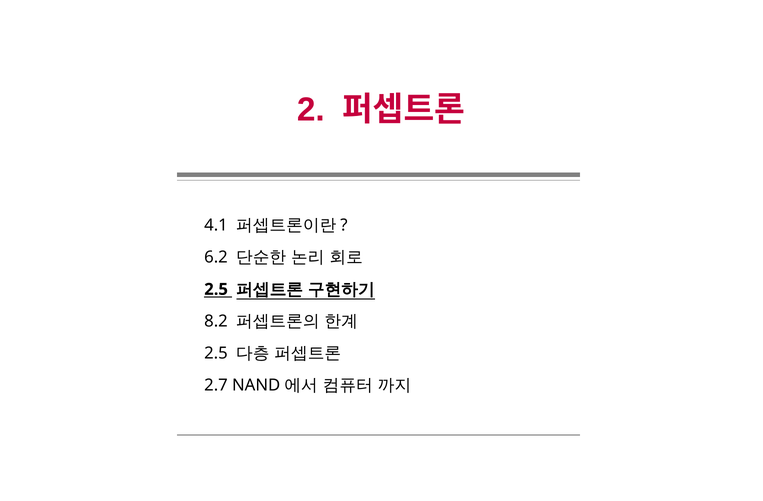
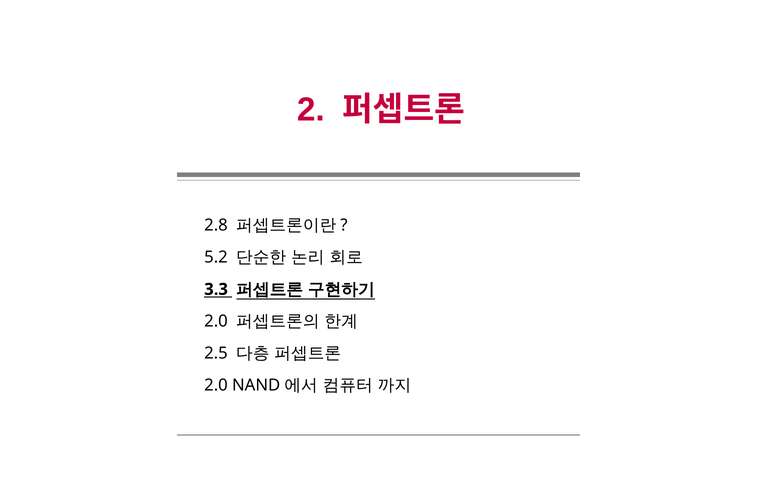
4.1: 4.1 -> 2.8 (216, 226)
6.2: 6.2 -> 5.2 (216, 257)
2.5: 2.5 -> 3.3 (216, 289)
8.2: 8.2 -> 2.0 (216, 321)
2.7: 2.7 -> 2.0 (216, 385)
